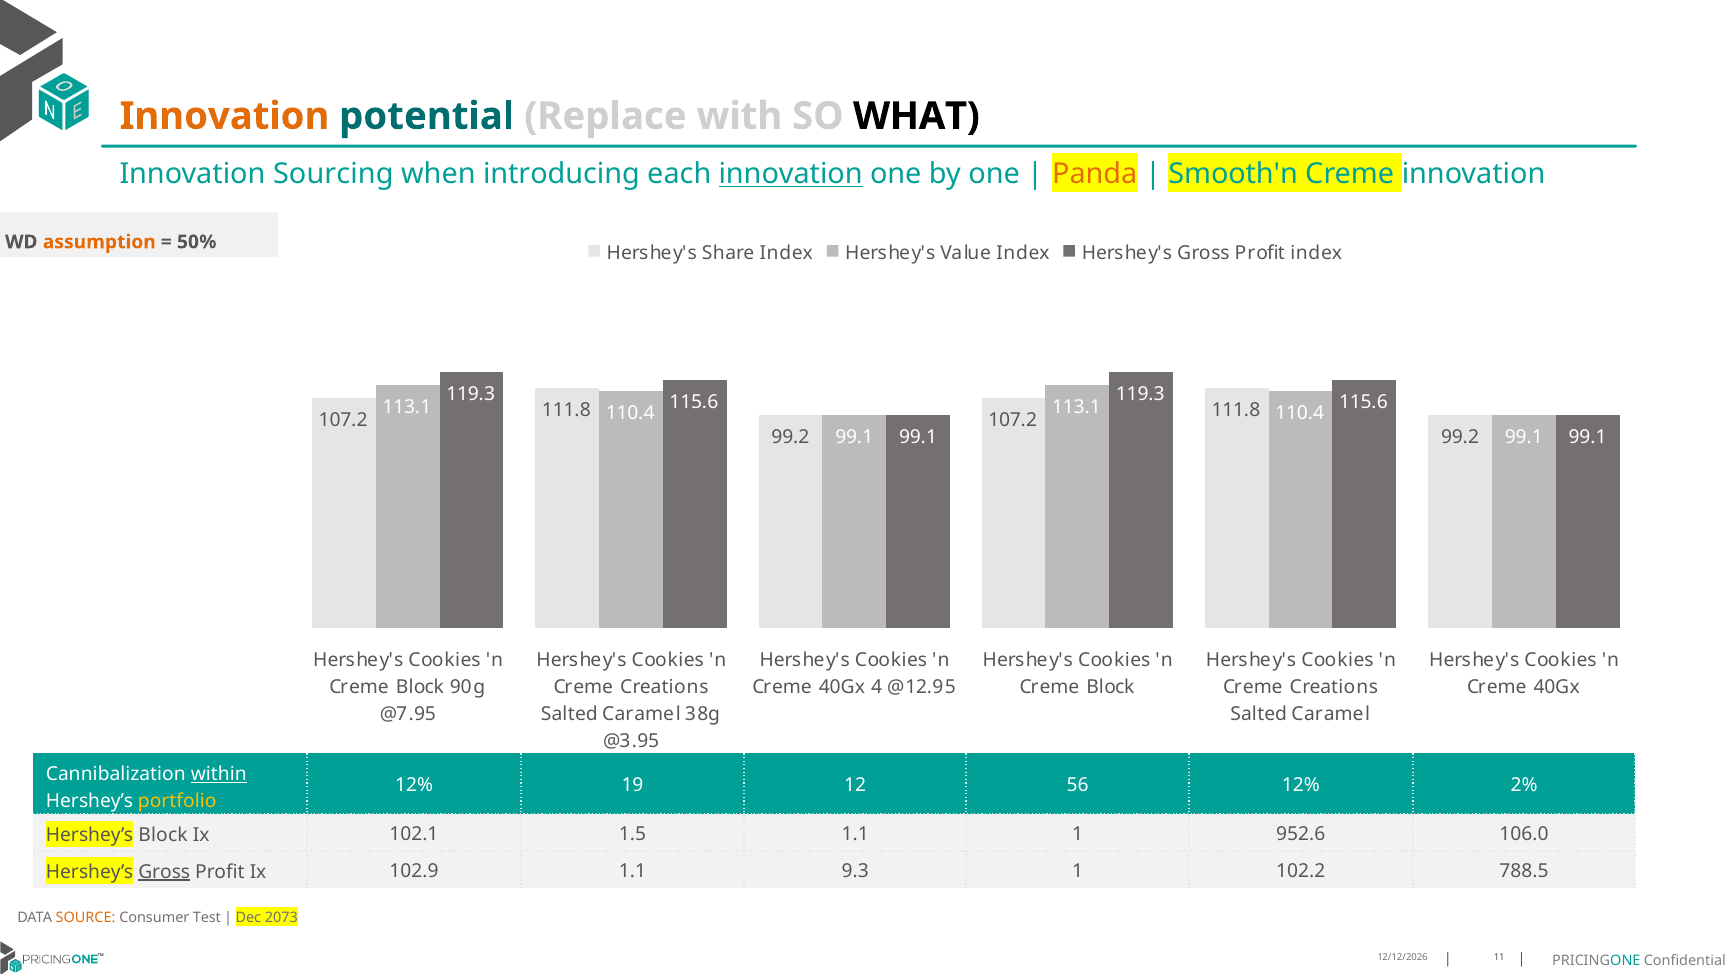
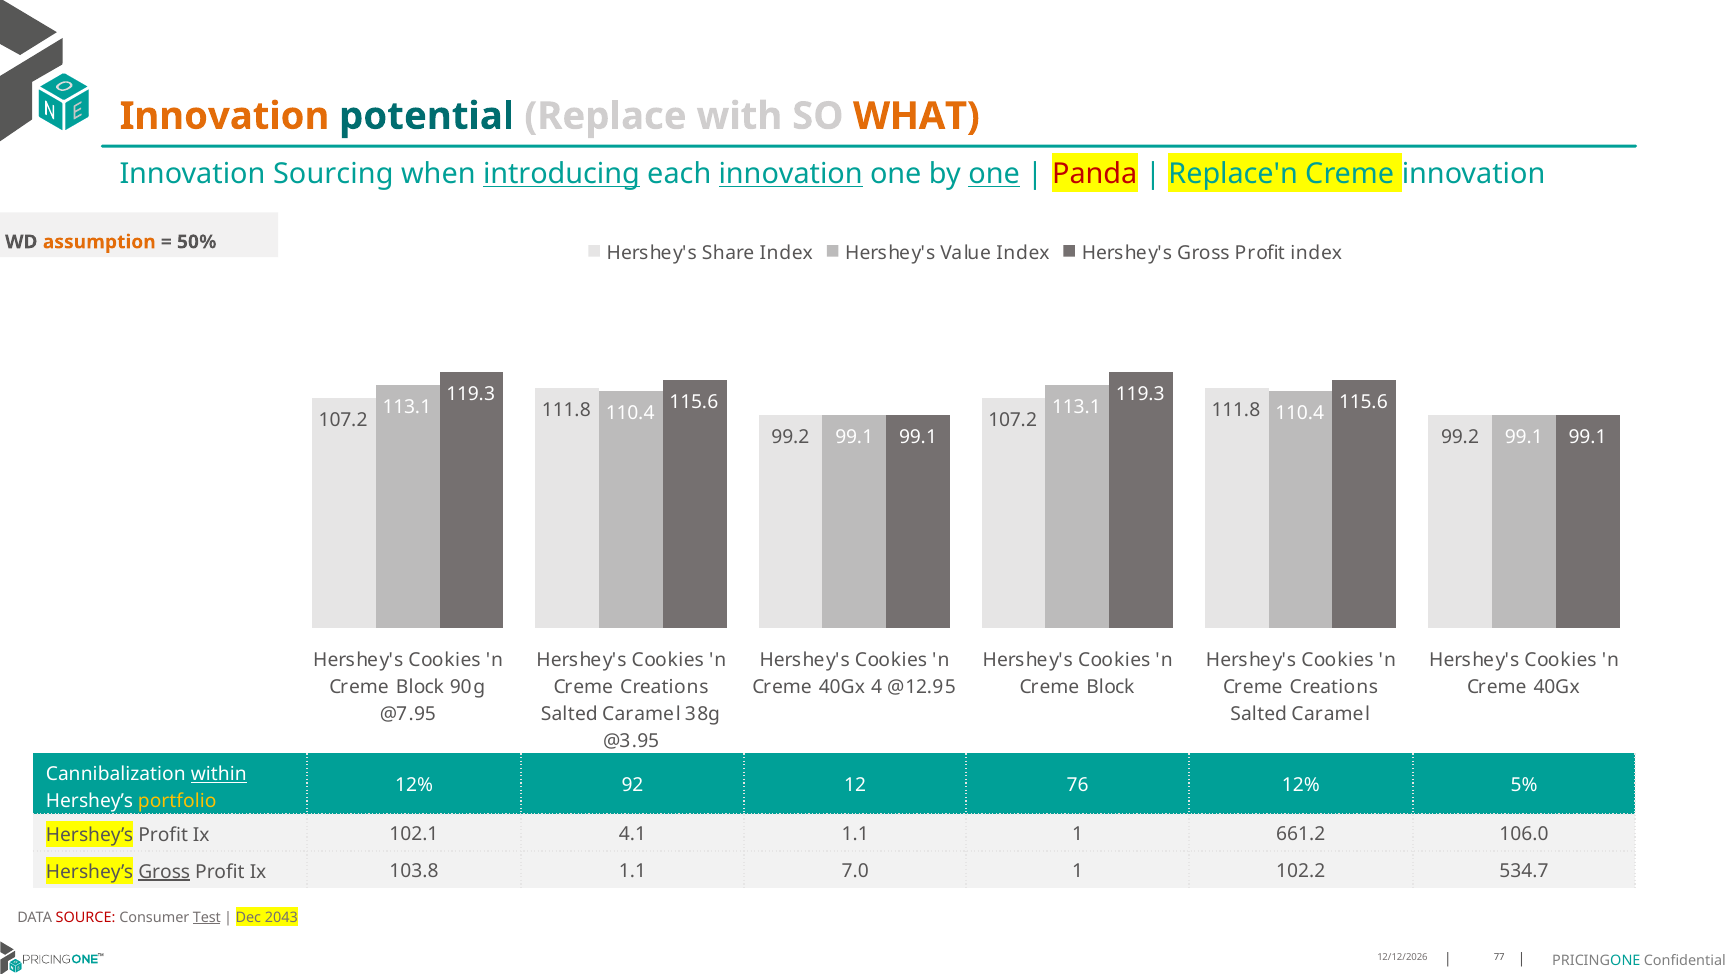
WHAT colour: black -> orange (916, 116)
introducing underline: none -> present (561, 174)
one underline: none -> present (994, 174)
Panda colour: orange -> red (1095, 174)
Smooth'n: Smooth'n -> Replace'n (1233, 174)
19: 19 -> 92 (633, 785)
56: 56 -> 76 (1078, 785)
2%: 2% -> 5% (1524, 785)
Hershey’s Block: Block -> Profit (163, 835)
1.5: 1.5 -> 4.1 (632, 834)
952.6: 952.6 -> 661.2 (1301, 834)
102.9: 102.9 -> 103.8 (414, 871)
9.3: 9.3 -> 7.0 (855, 871)
788.5: 788.5 -> 534.7 (1524, 871)
SOURCE colour: orange -> red (86, 917)
Test underline: none -> present (207, 917)
2073: 2073 -> 2043 (281, 917)
11: 11 -> 77 (1499, 957)
